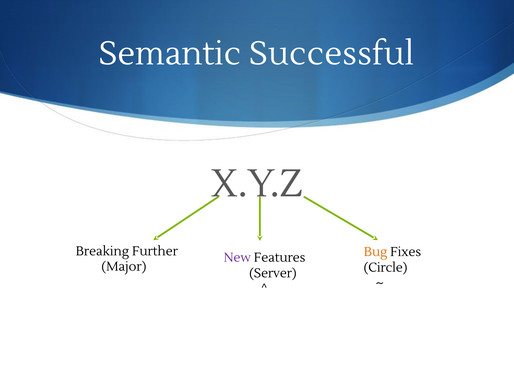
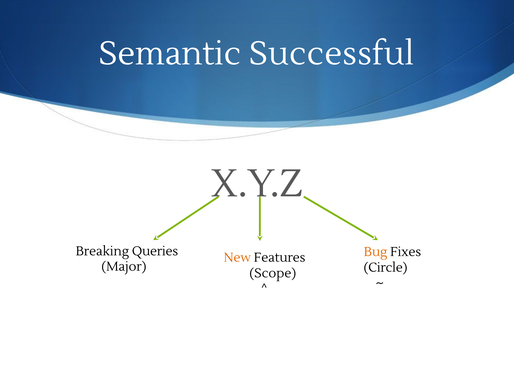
Further: Further -> Queries (155, 252)
New colour: purple -> orange (237, 258)
Server: Server -> Scope (273, 274)
